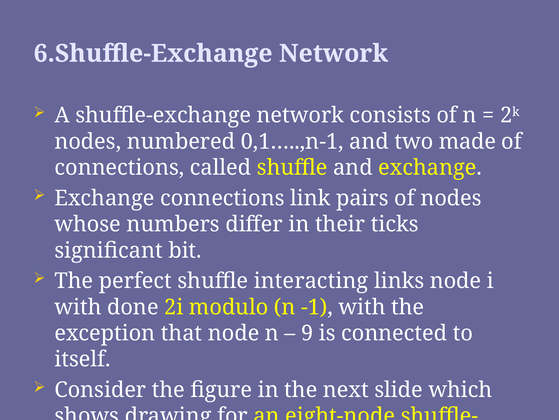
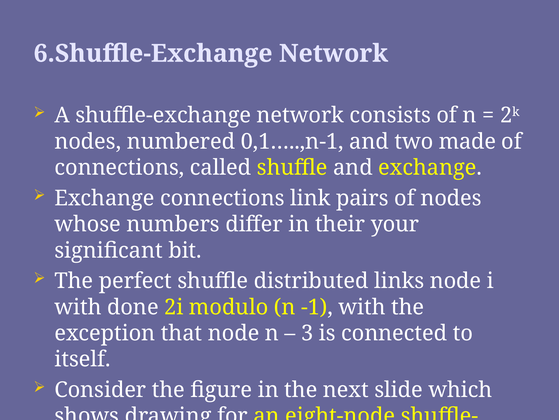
ticks: ticks -> your (395, 224)
interacting: interacting -> distributed (311, 281)
9: 9 -> 3 (307, 333)
